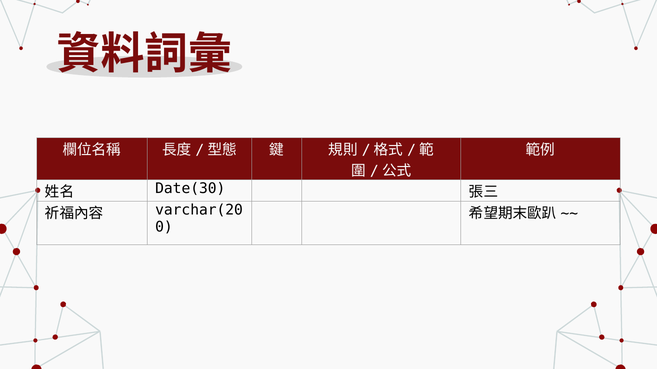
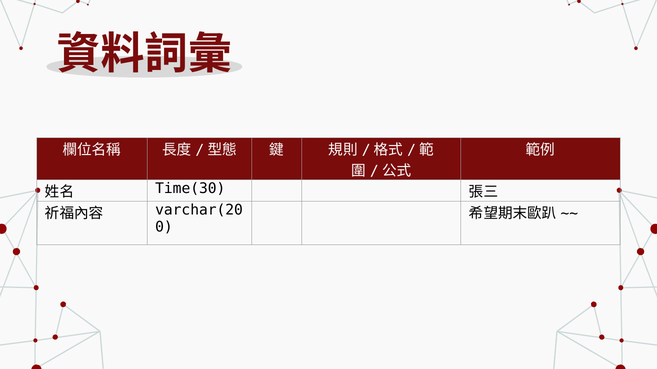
Date(30: Date(30 -> Time(30 (190, 189)
